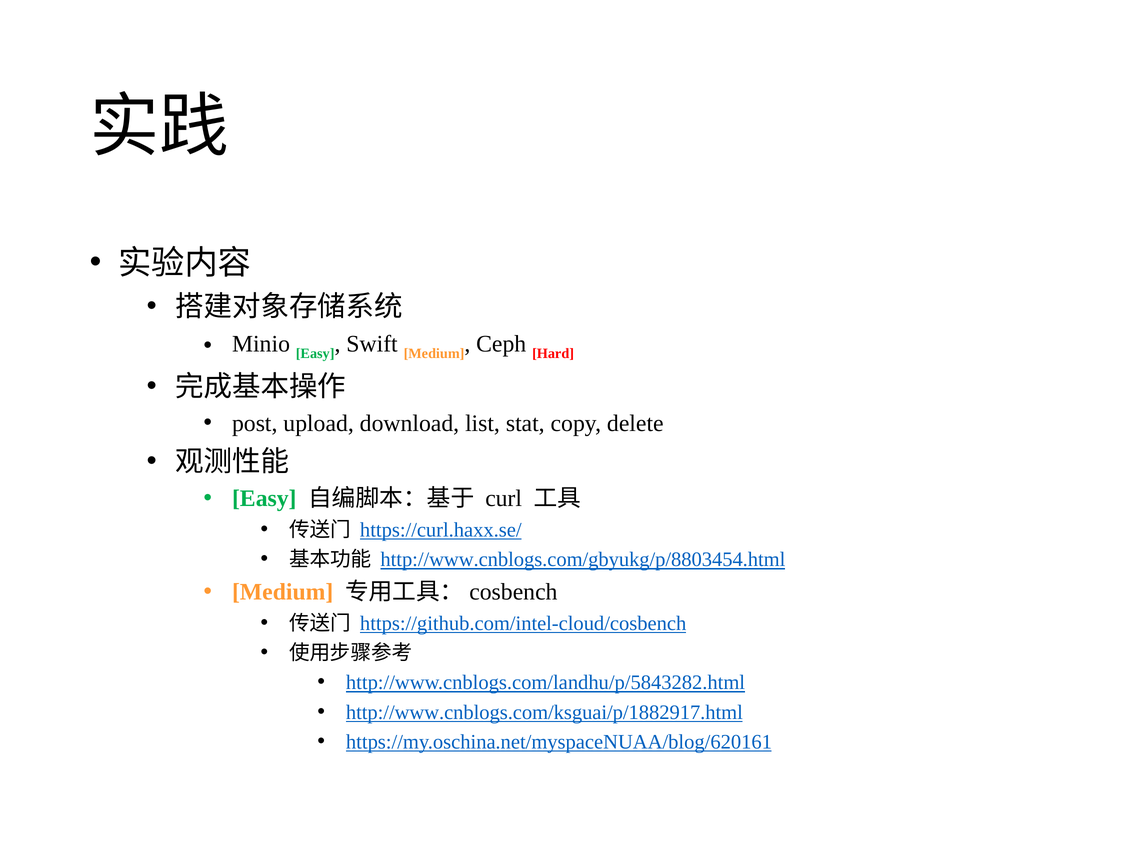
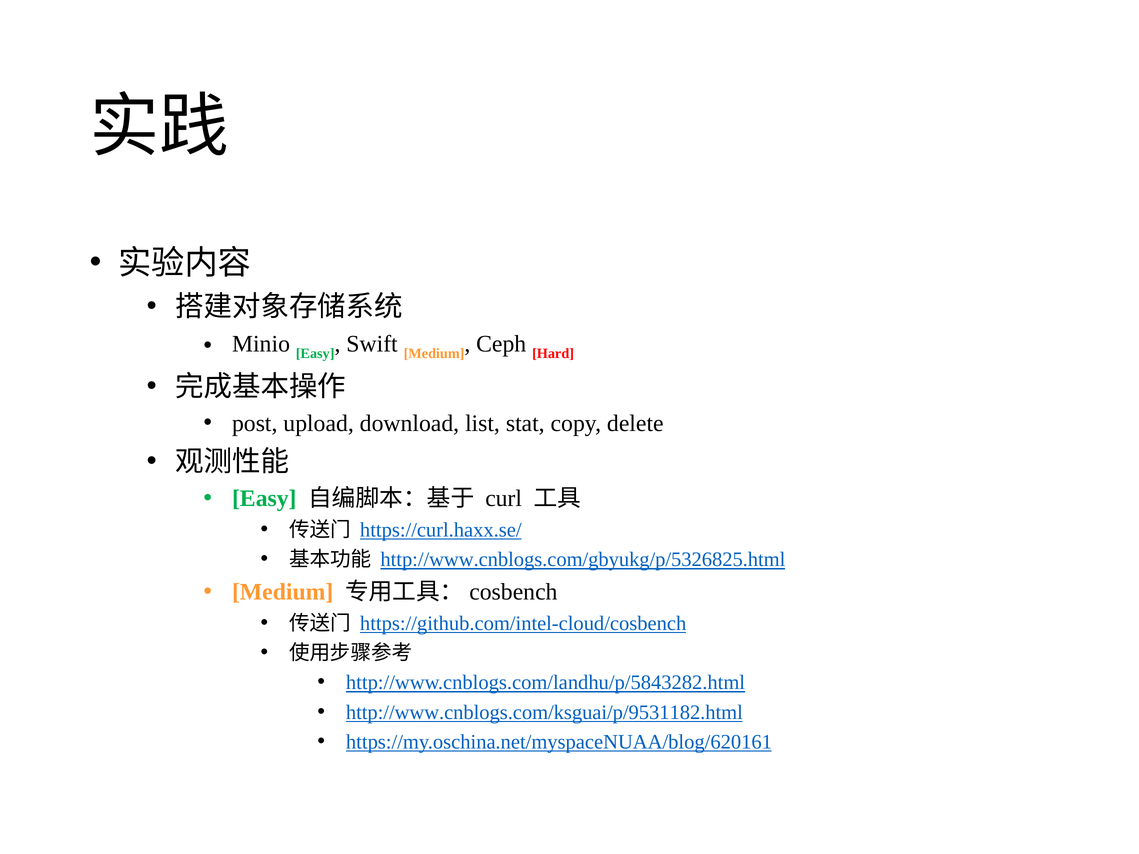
http://www.cnblogs.com/gbyukg/p/8803454.html: http://www.cnblogs.com/gbyukg/p/8803454.html -> http://www.cnblogs.com/gbyukg/p/5326825.html (583, 560)
http://www.cnblogs.com/ksguai/p/1882917.html: http://www.cnblogs.com/ksguai/p/1882917.html -> http://www.cnblogs.com/ksguai/p/9531182.html (544, 712)
